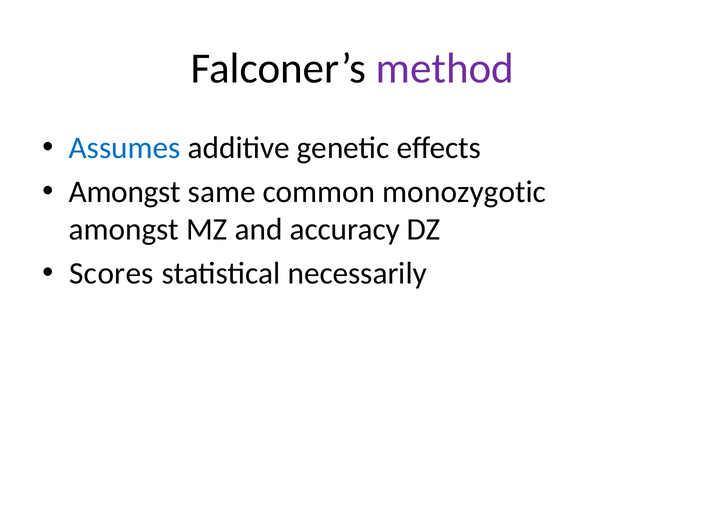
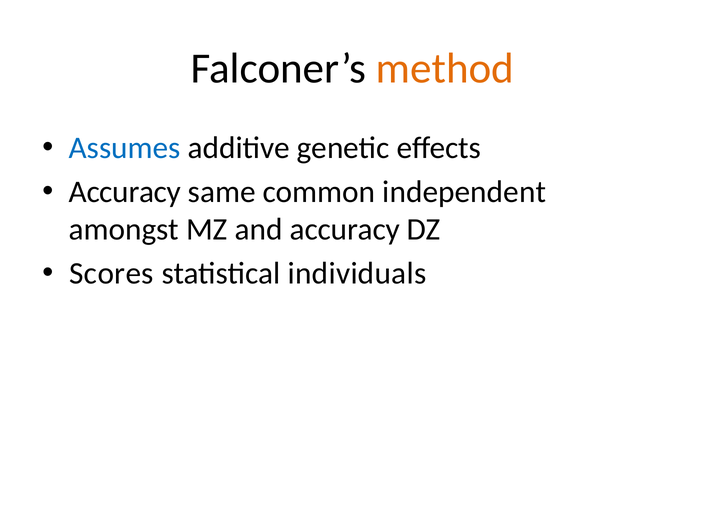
method colour: purple -> orange (445, 68)
Amongst: Amongst -> Accuracy (125, 192)
monozygotic: monozygotic -> independent (464, 192)
necessarily: necessarily -> individuals (357, 273)
